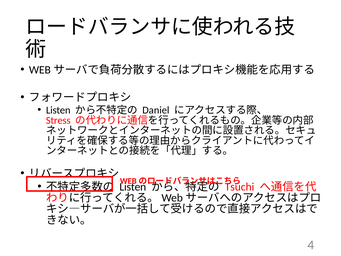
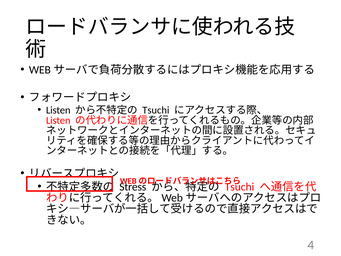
Daniel: Daniel -> Tsuchi (156, 110)
Stress: Stress -> Listen (58, 120)
Listen: Listen -> Stress (133, 187)
